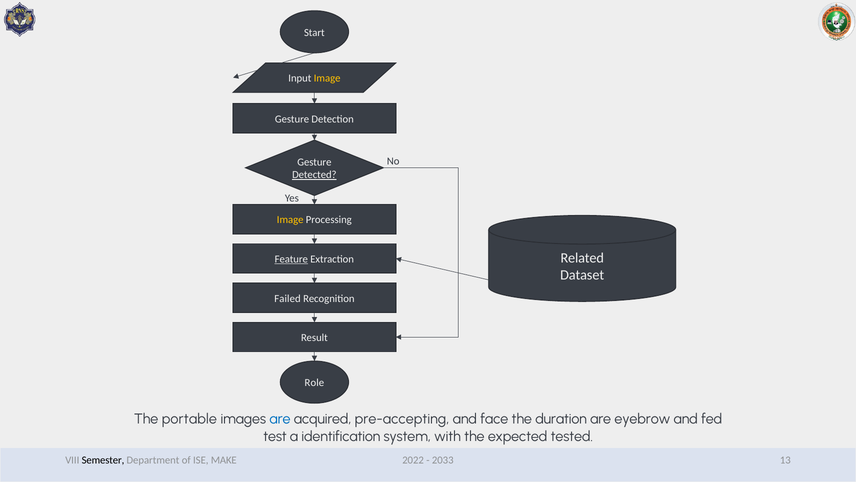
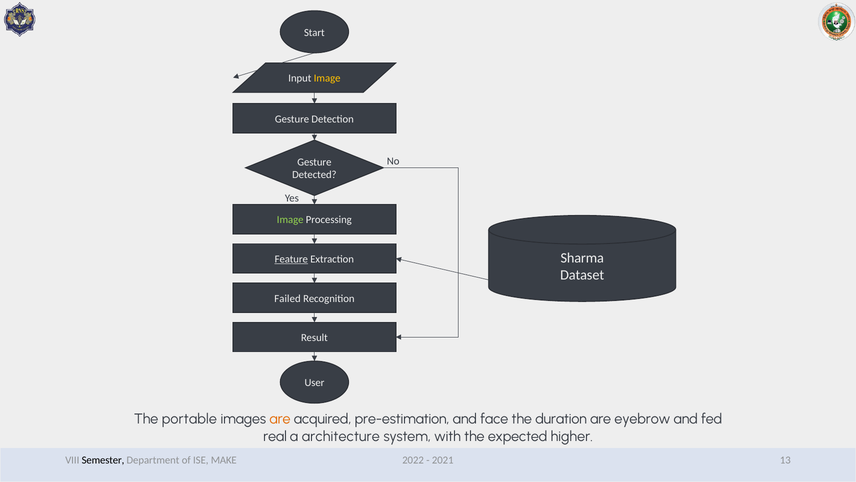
Detected underline: present -> none (314, 175)
Image colour: yellow -> light green (290, 220)
Related: Related -> Sharma (582, 258)
Role: Role -> User (314, 382)
are colour: blue -> orange (280, 419)
pre-accepting: pre-accepting -> pre-estimation (402, 419)
test: test -> real (275, 436)
identification: identification -> architecture (341, 436)
tested: tested -> higher (572, 436)
2033: 2033 -> 2021 (443, 460)
